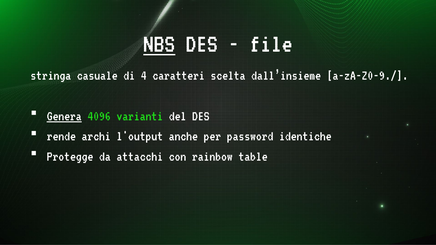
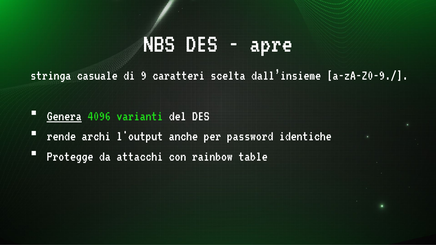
NBS underline: present -> none (159, 43)
file: file -> apre (271, 43)
4: 4 -> 9 (144, 75)
